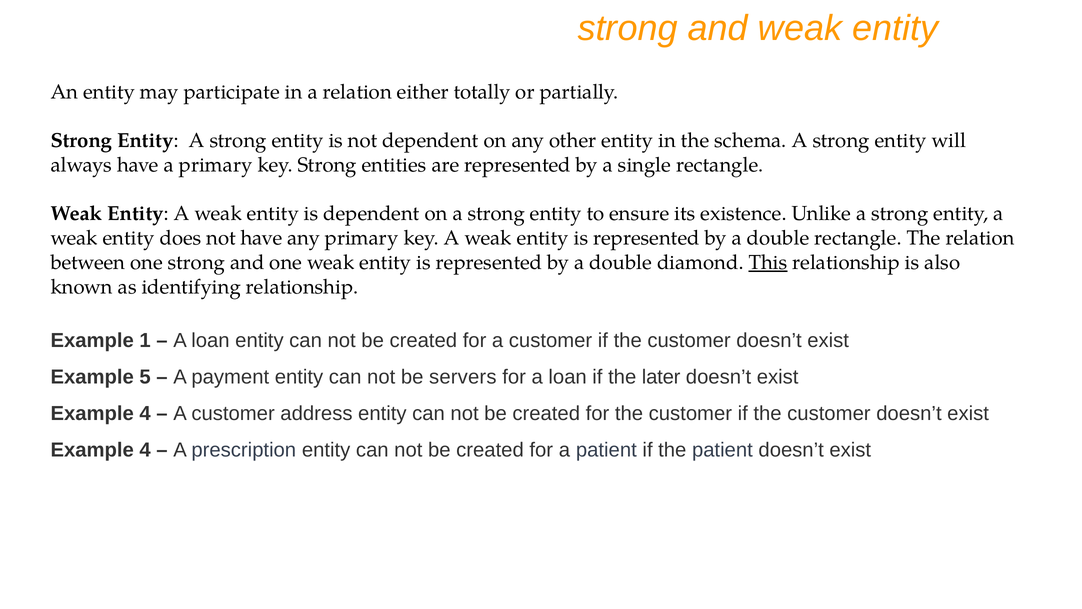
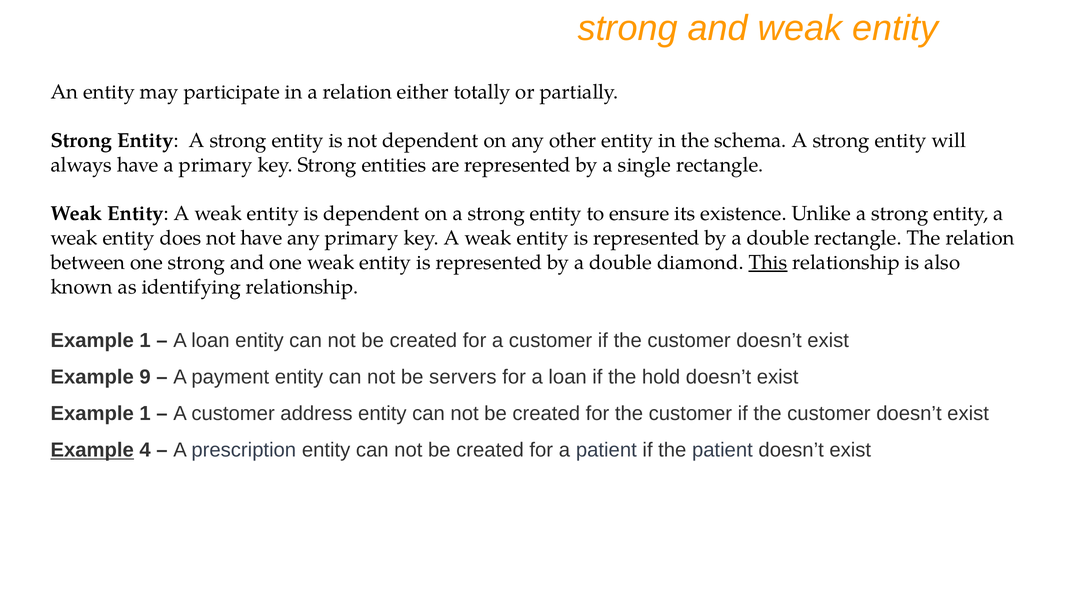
5: 5 -> 9 (145, 377)
later: later -> hold (661, 377)
4: 4 -> 1 (145, 413)
Example underline: none -> present (92, 450)
